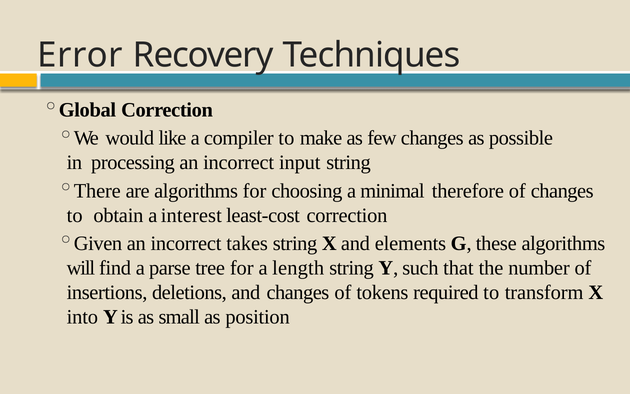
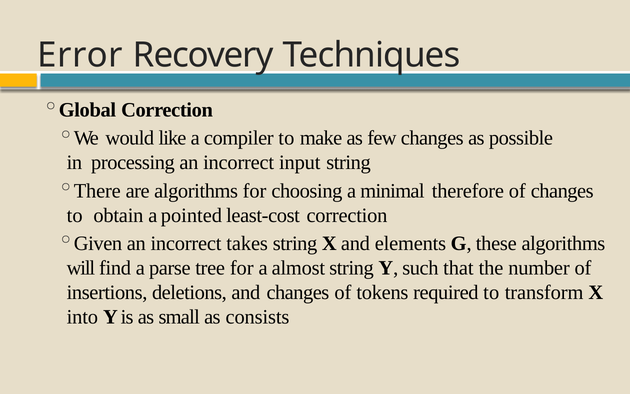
interest: interest -> pointed (191, 215)
length: length -> almost (298, 268)
position: position -> consists (258, 317)
